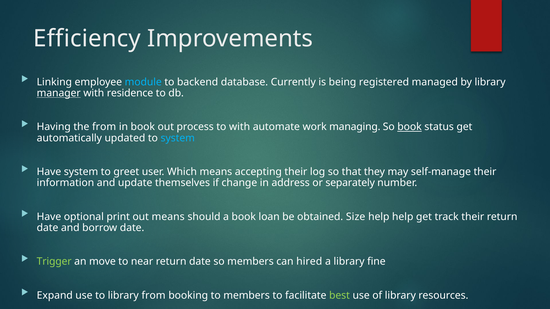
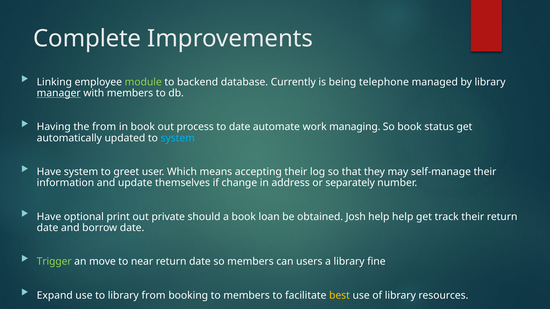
Efficiency: Efficiency -> Complete (87, 39)
module colour: light blue -> light green (143, 82)
registered: registered -> telephone (384, 82)
with residence: residence -> members (130, 93)
to with: with -> date (240, 127)
book underline: present -> none (410, 127)
out means: means -> private (168, 217)
Size: Size -> Josh (356, 217)
hired: hired -> users (309, 262)
best colour: light green -> yellow (339, 296)
